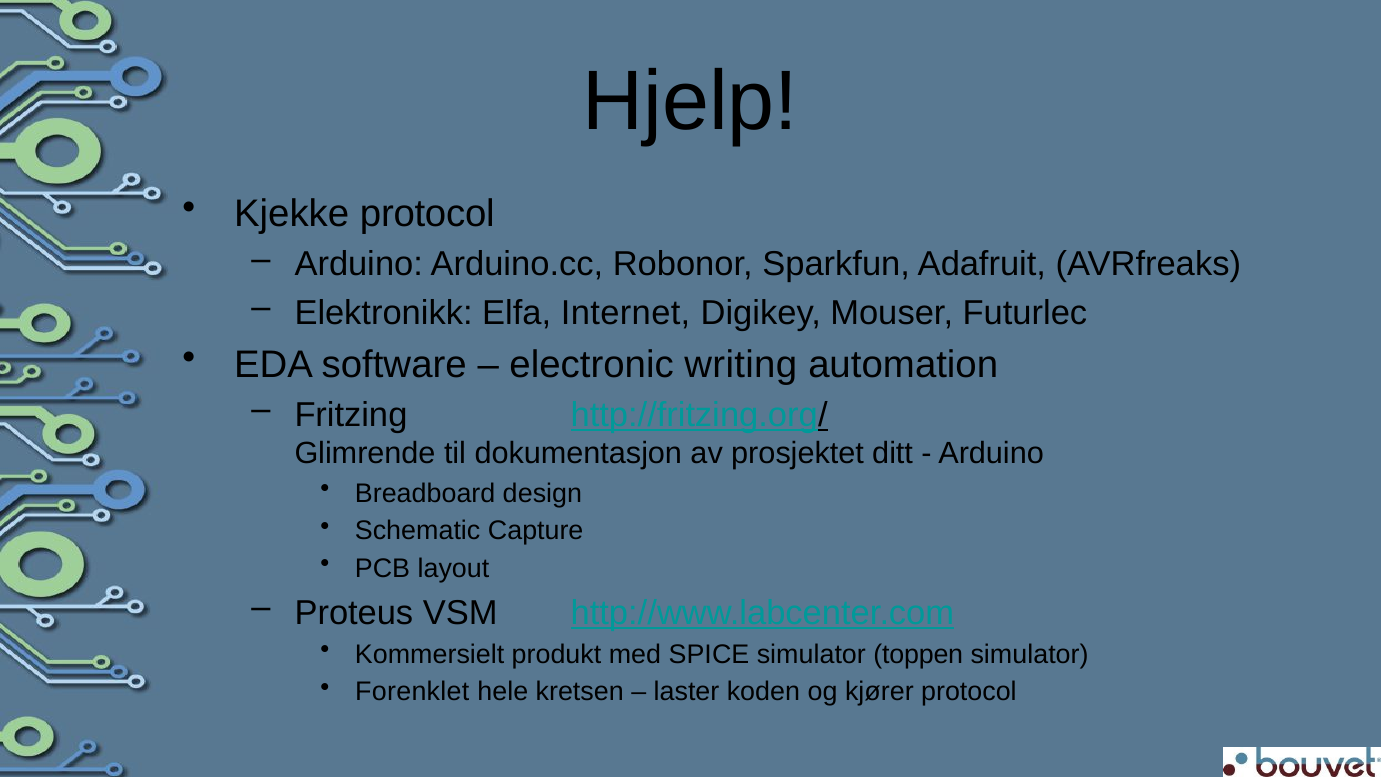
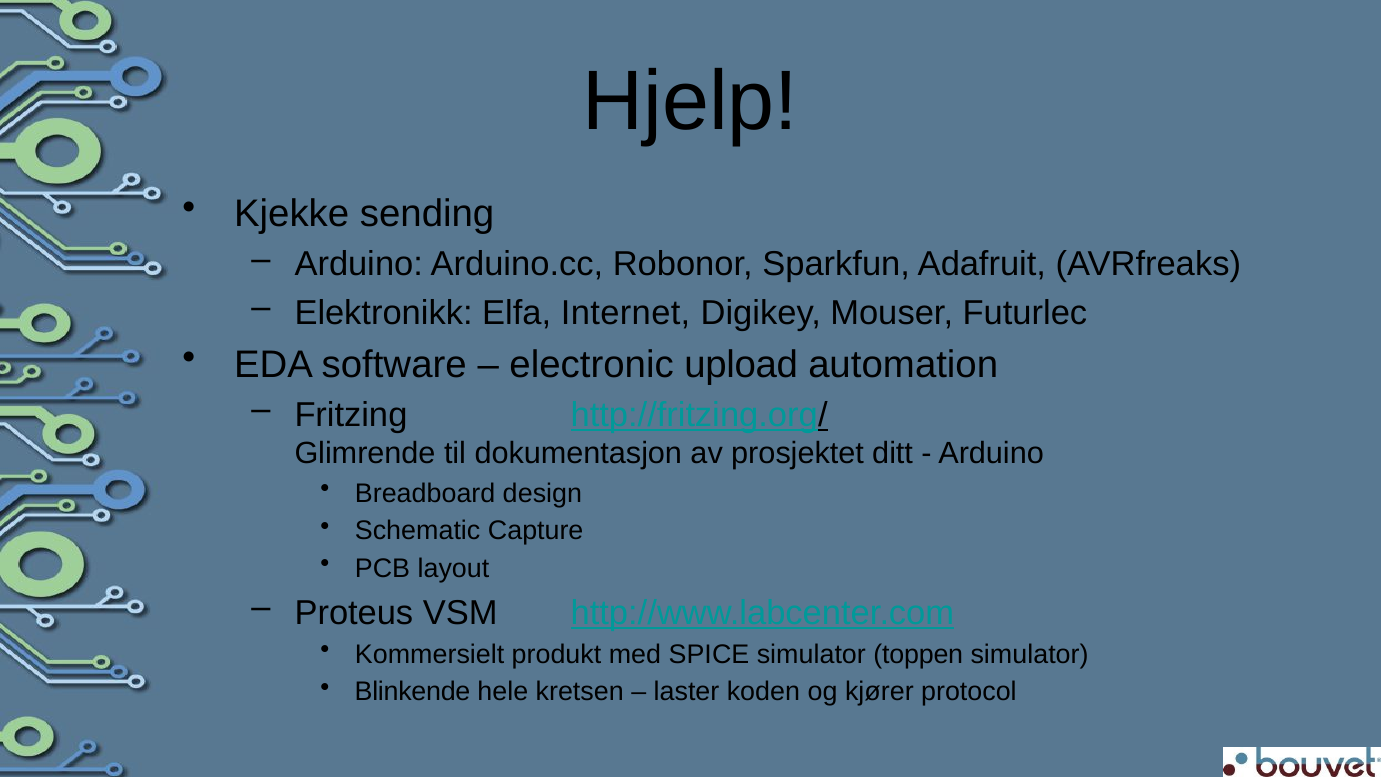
Kjekke protocol: protocol -> sending (427, 214)
writing: writing -> upload (741, 364)
Forenklet: Forenklet -> Blinkende (413, 692)
